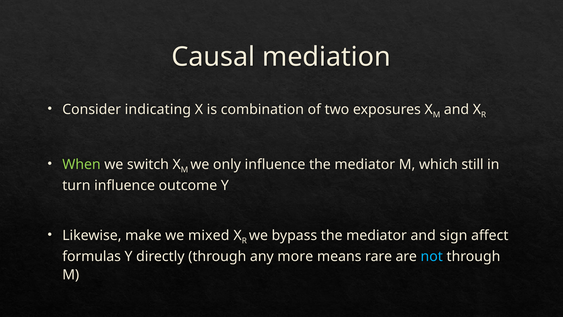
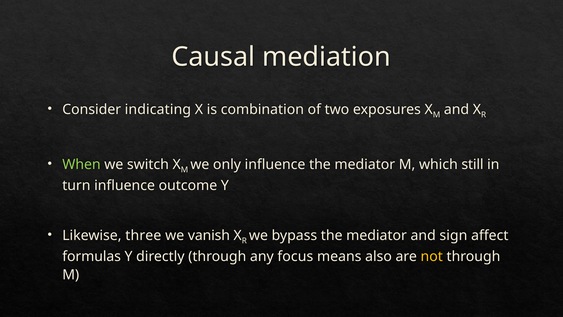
make: make -> three (143, 235)
mixed: mixed -> vanish (209, 235)
more: more -> focus (295, 256)
rare: rare -> also (379, 256)
not colour: light blue -> yellow (432, 256)
